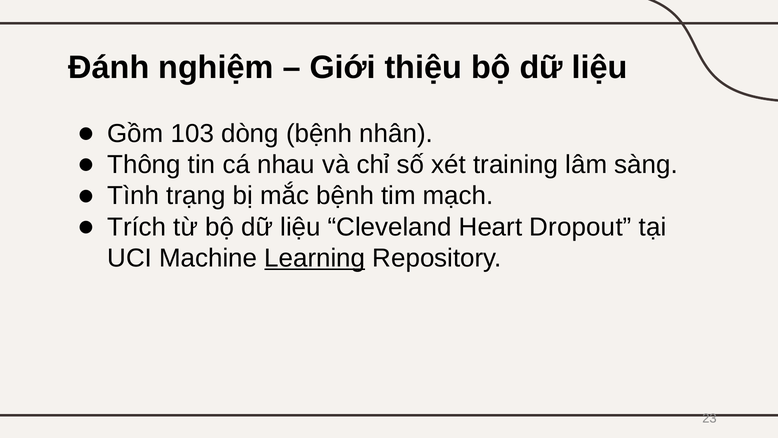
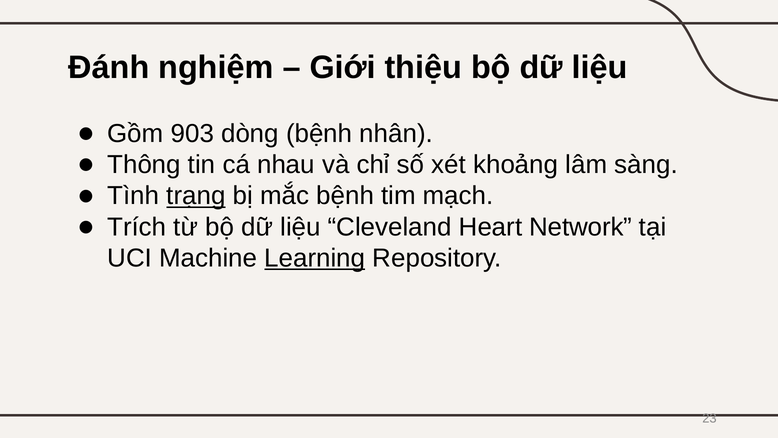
103: 103 -> 903 (192, 133)
training: training -> khoảng (516, 165)
trạng underline: none -> present (196, 196)
Dropout: Dropout -> Network (581, 227)
